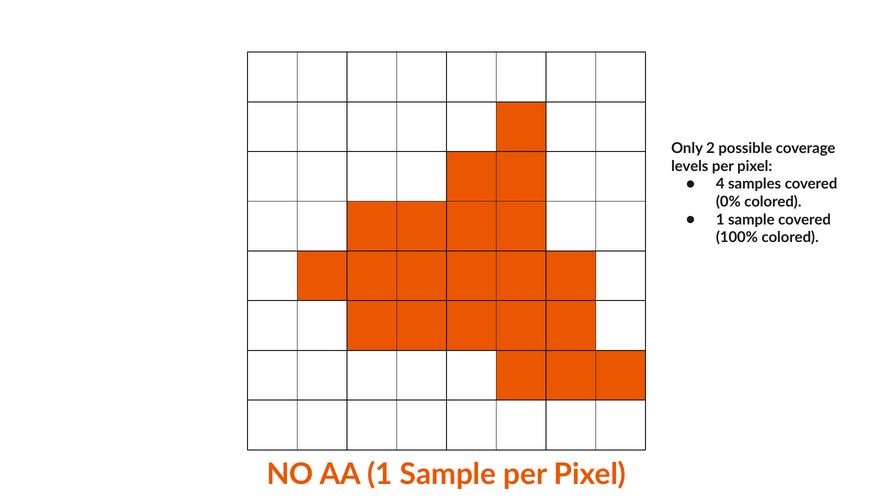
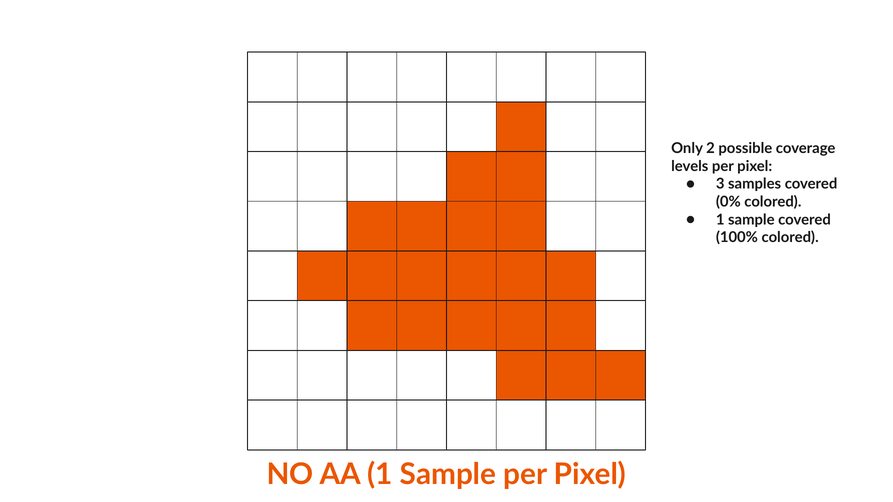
4: 4 -> 3 (720, 184)
